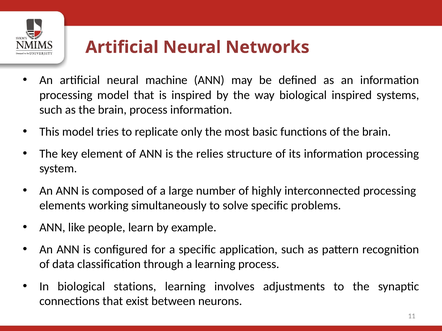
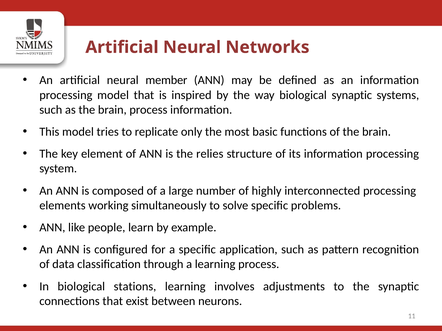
machine: machine -> member (166, 80)
biological inspired: inspired -> synaptic (352, 95)
